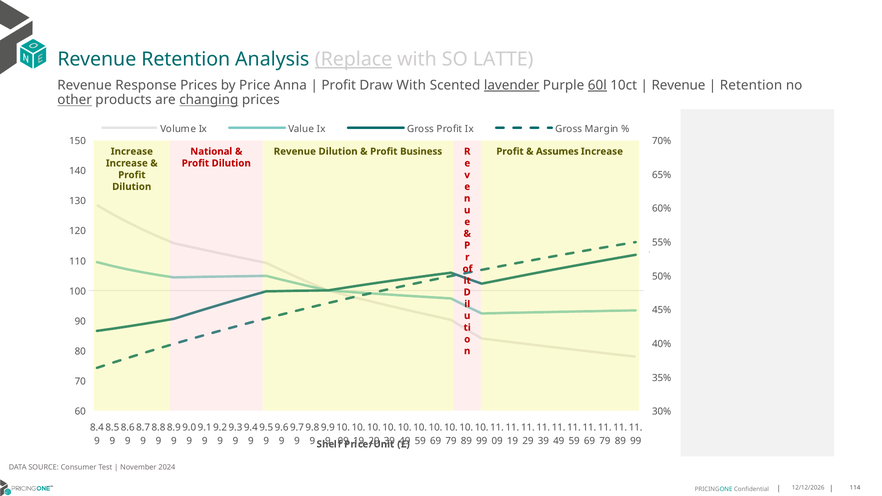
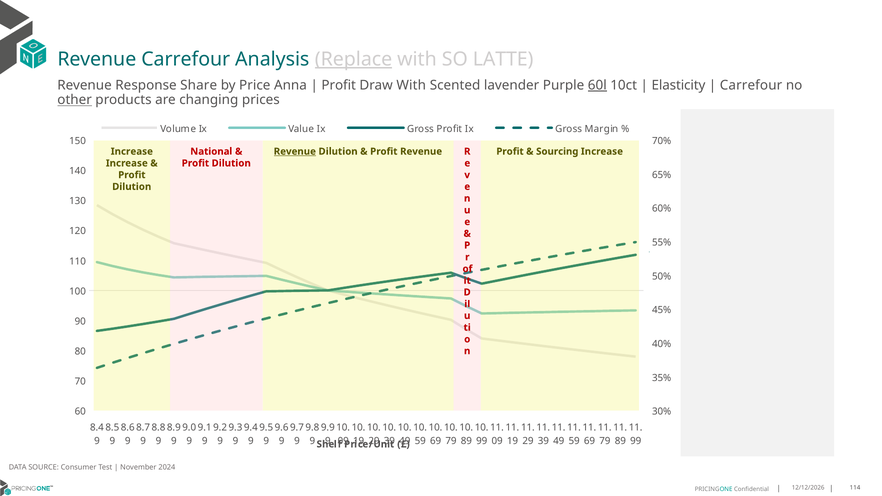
Revenue Retention: Retention -> Carrefour (186, 59)
Response Prices: Prices -> Share (199, 85)
lavender underline: present -> none (512, 85)
Revenue: Revenue -> Elasticity (678, 85)
Retention: Retention -> Carrefour (751, 85)
changing underline: present -> none (209, 100)
Revenue underline: none -> present (295, 152)
Profit Business: Business -> Revenue (421, 152)
Assumes: Assumes -> Sourcing (557, 152)
